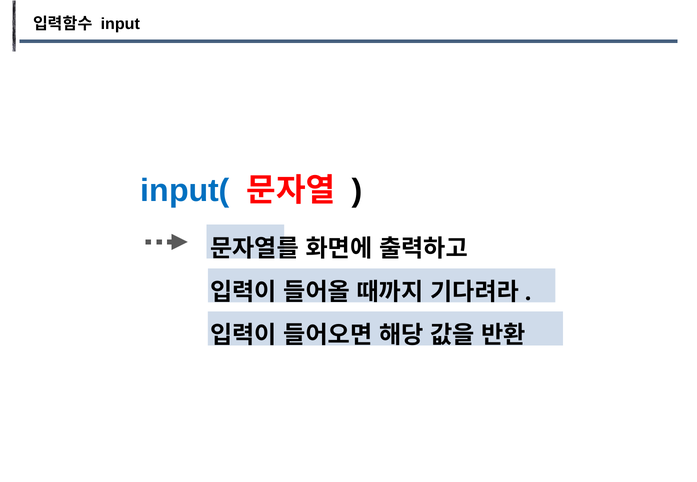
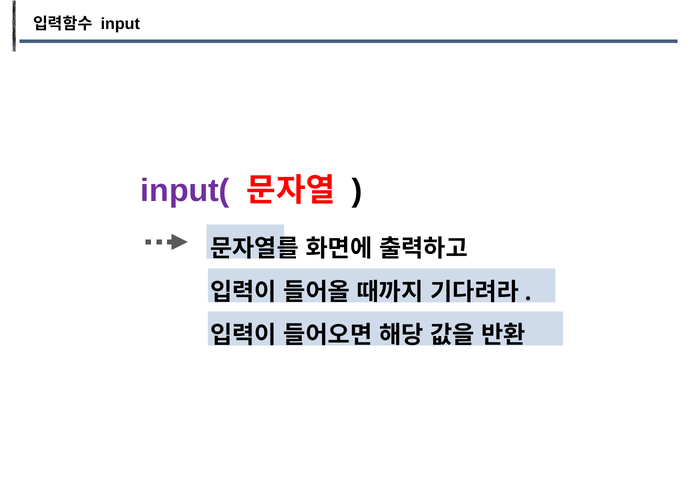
input( colour: blue -> purple (185, 191)
